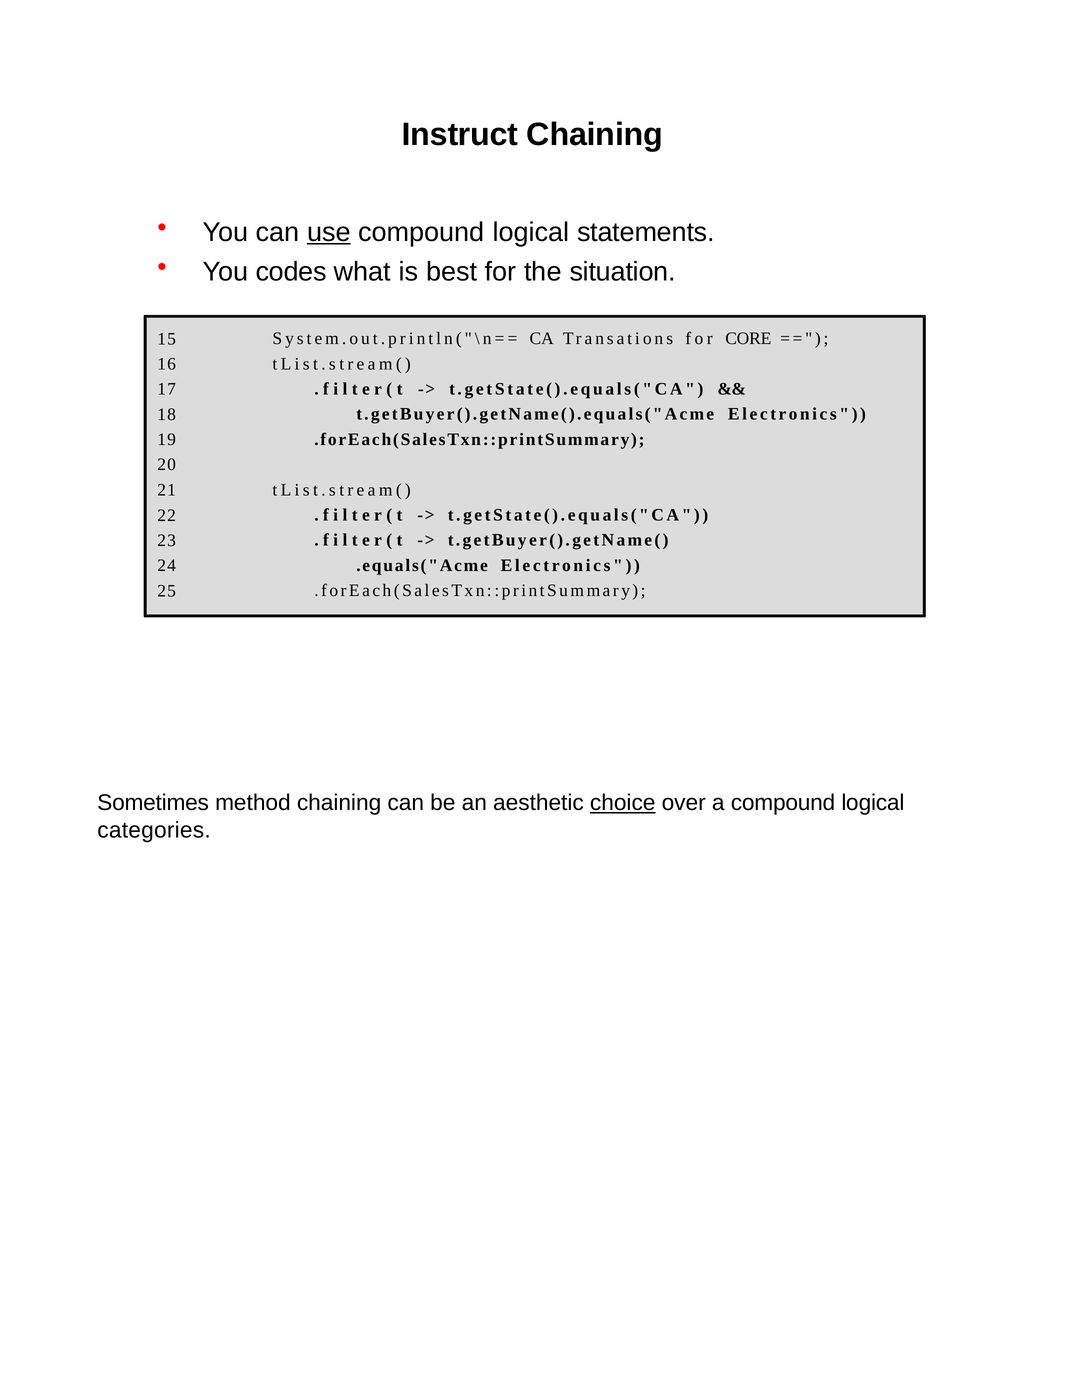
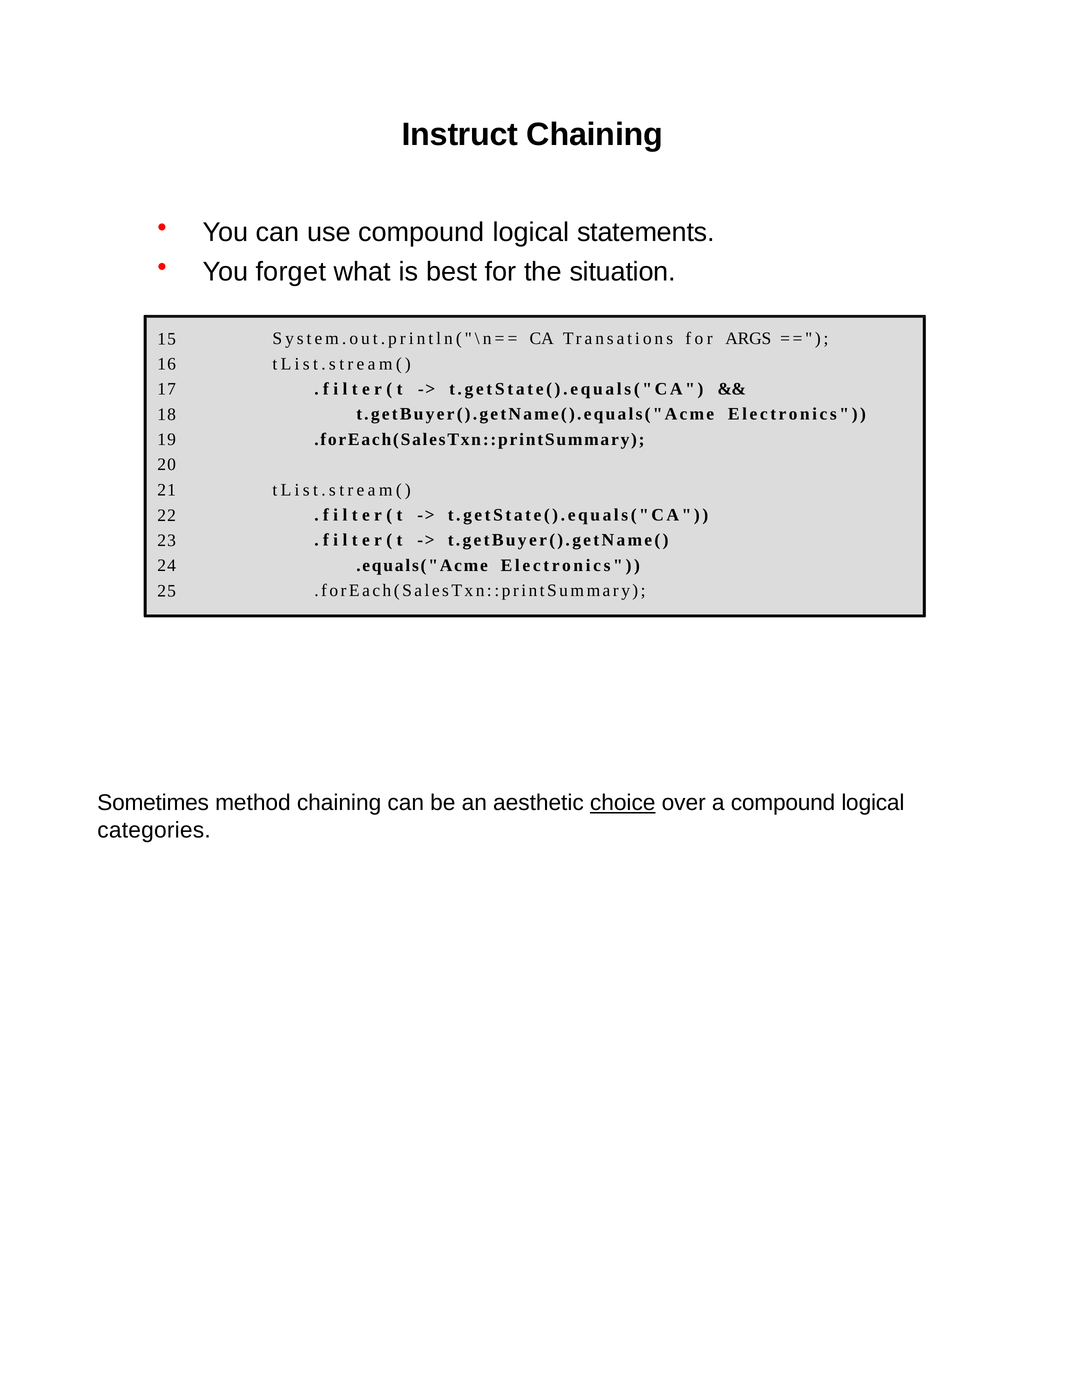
use underline: present -> none (329, 232)
codes: codes -> forget (291, 272)
CORE: CORE -> ARGS (748, 339)
